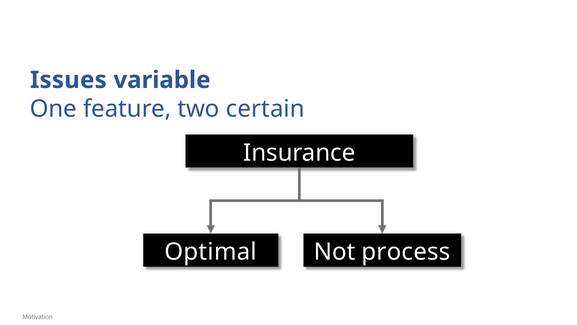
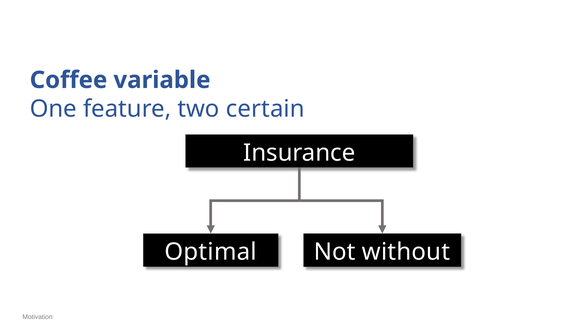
Issues: Issues -> Coffee (68, 80)
process: process -> without (406, 251)
